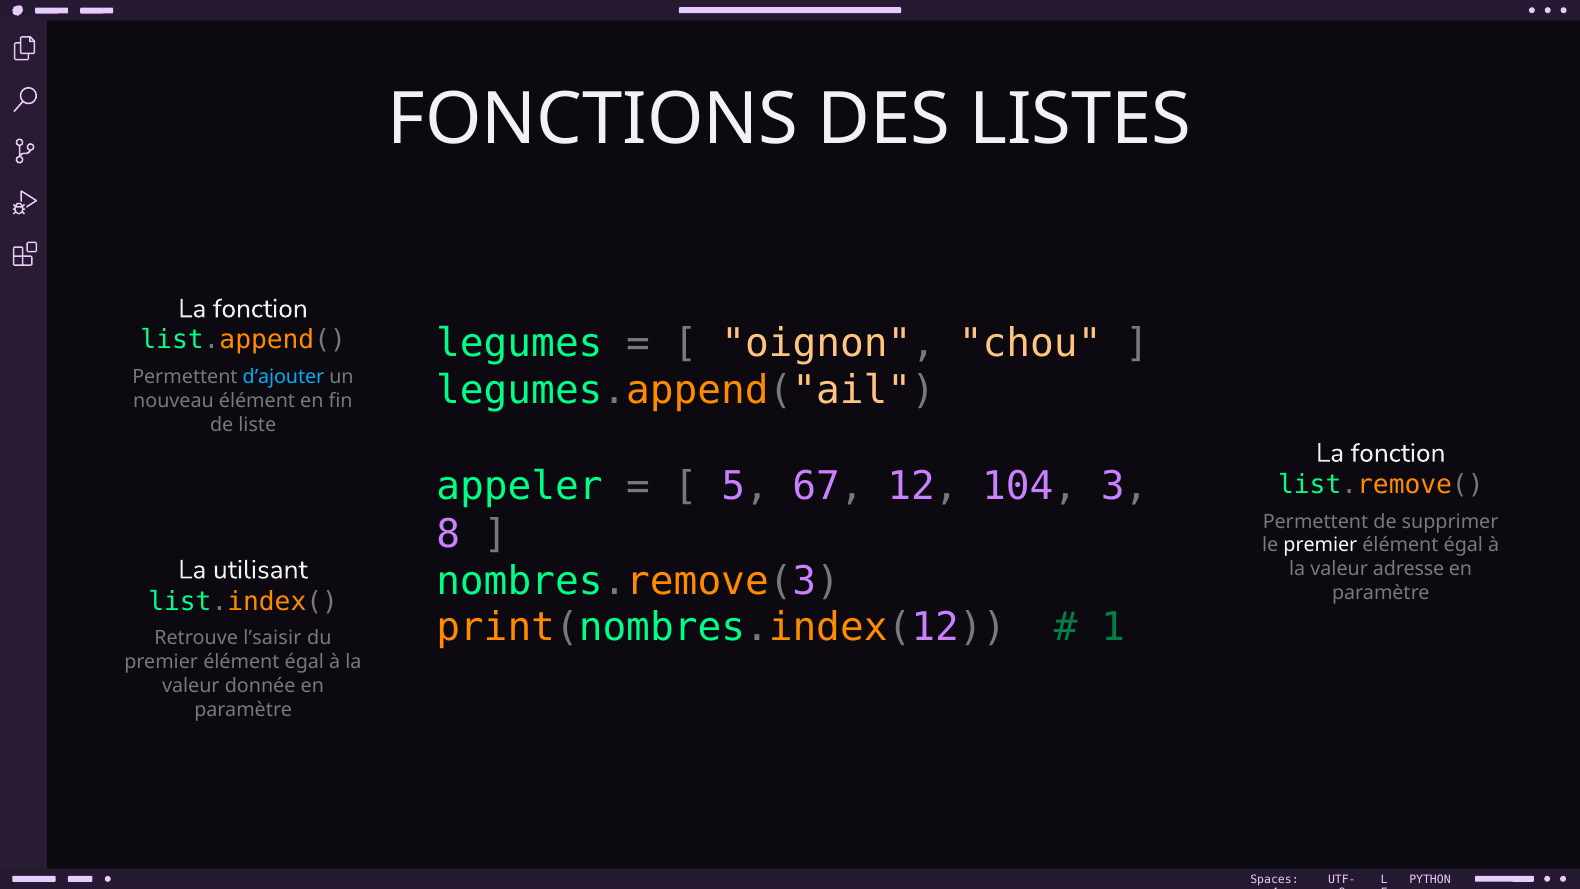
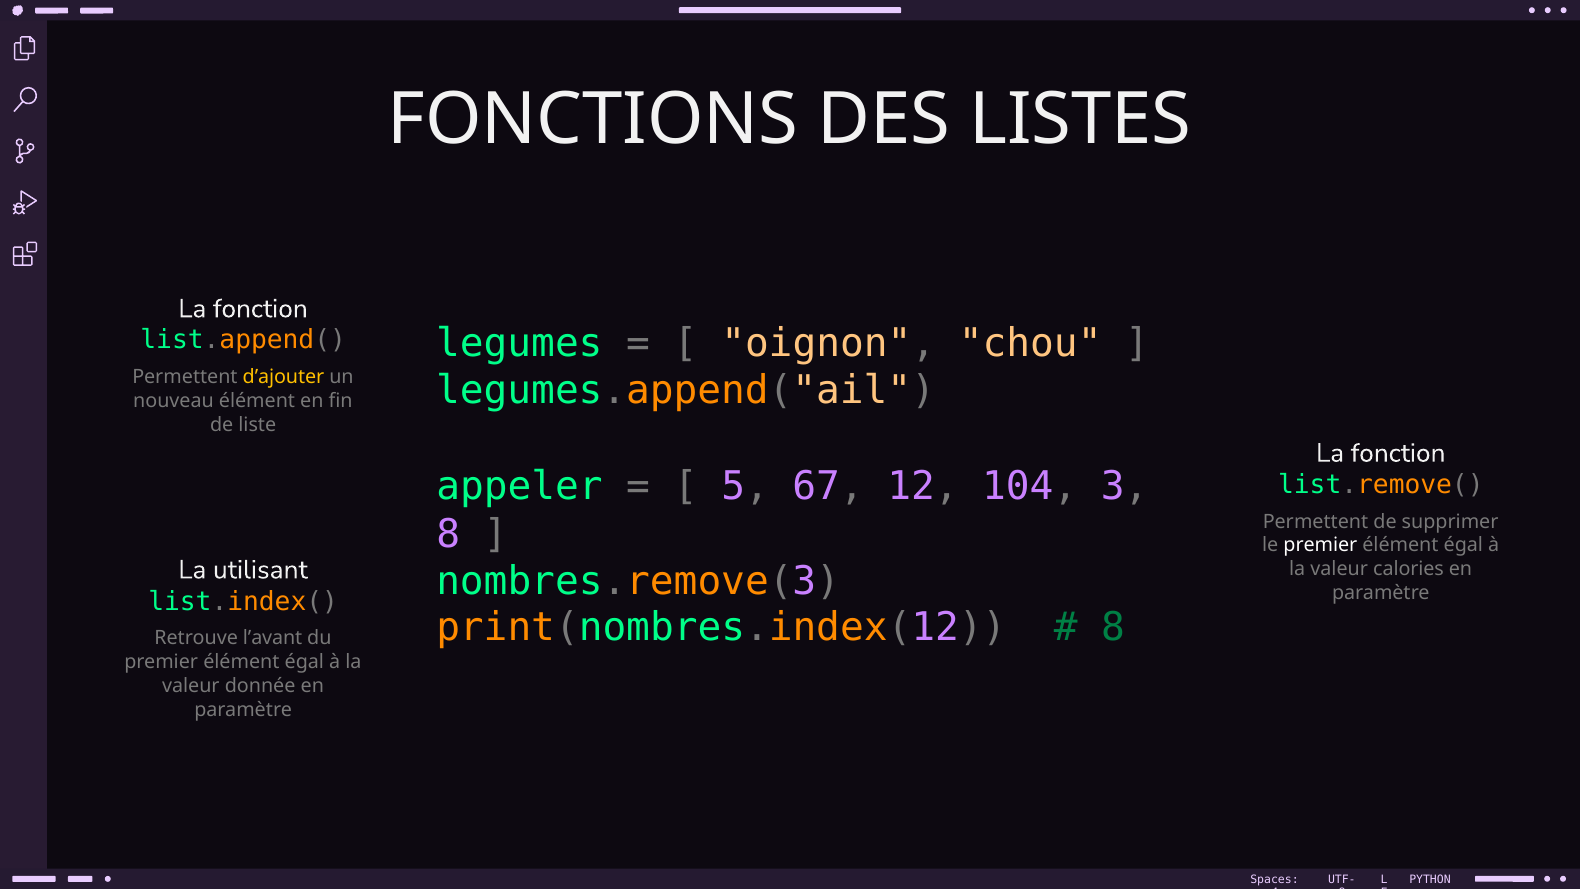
d’ajouter colour: light blue -> yellow (283, 377)
adresse: adresse -> calories (1409, 569)
1: 1 -> 8 (1113, 627)
l’saisir: l’saisir -> l’avant (273, 638)
